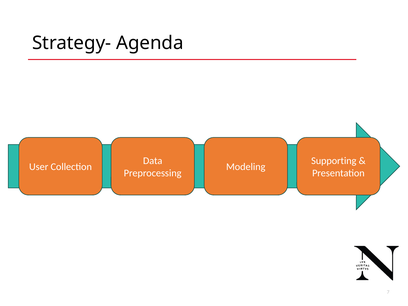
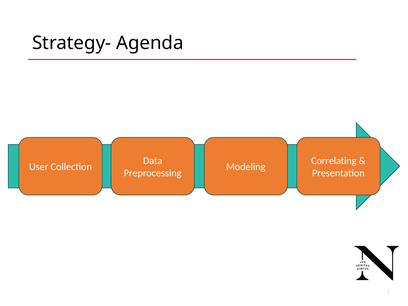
Supporting: Supporting -> Correlating (334, 161)
